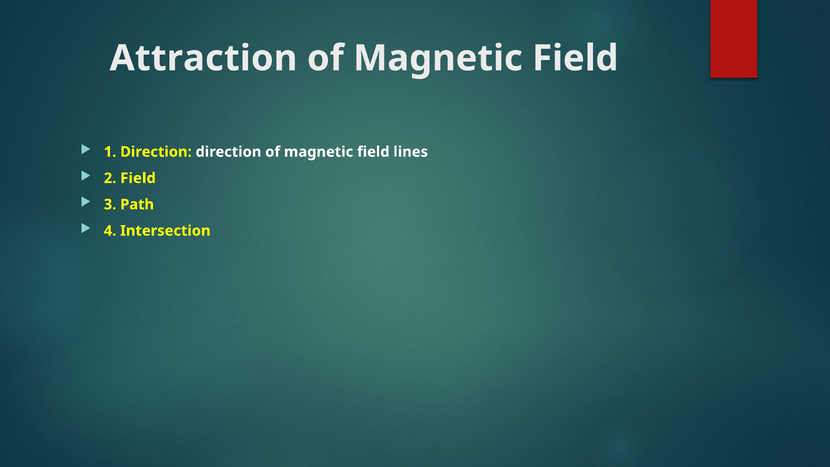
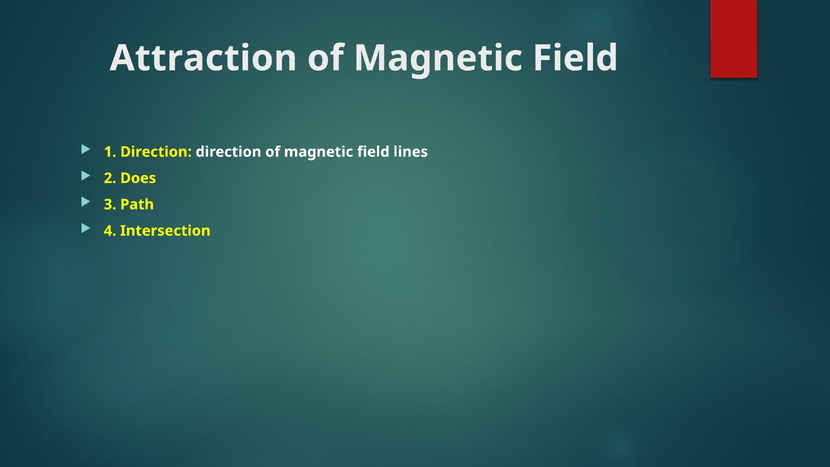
2 Field: Field -> Does (138, 178)
